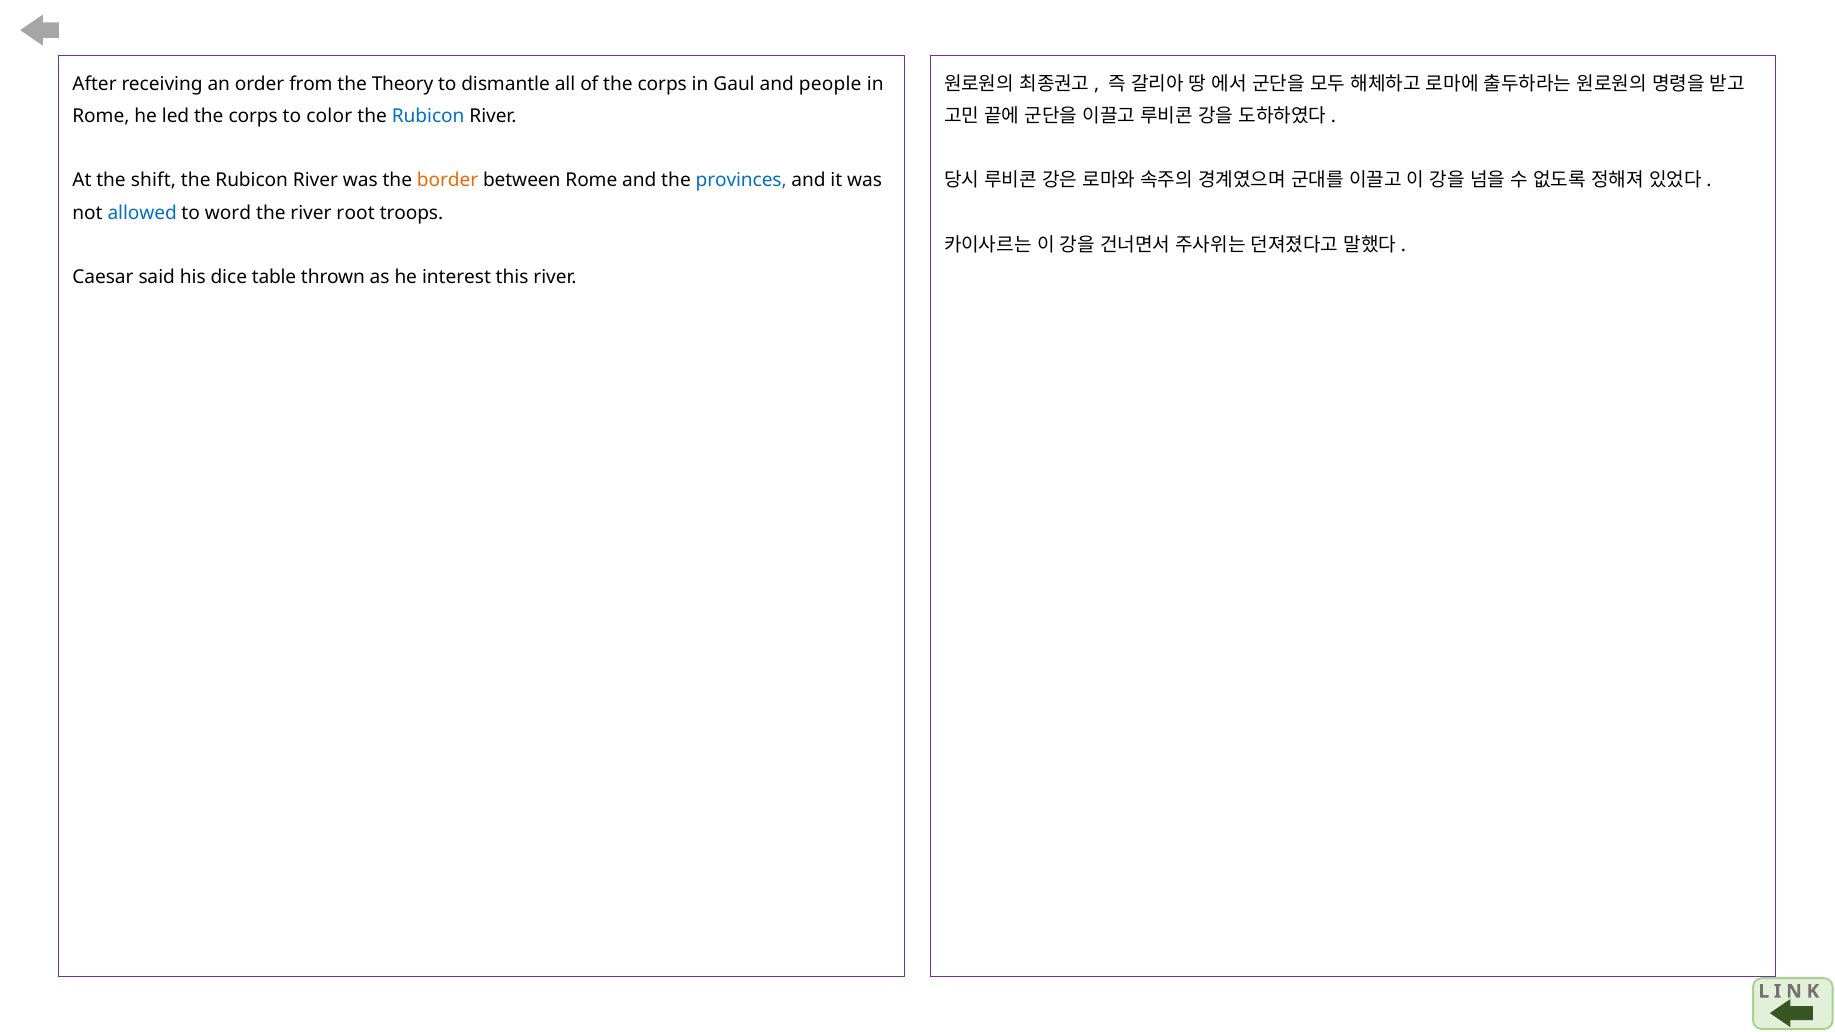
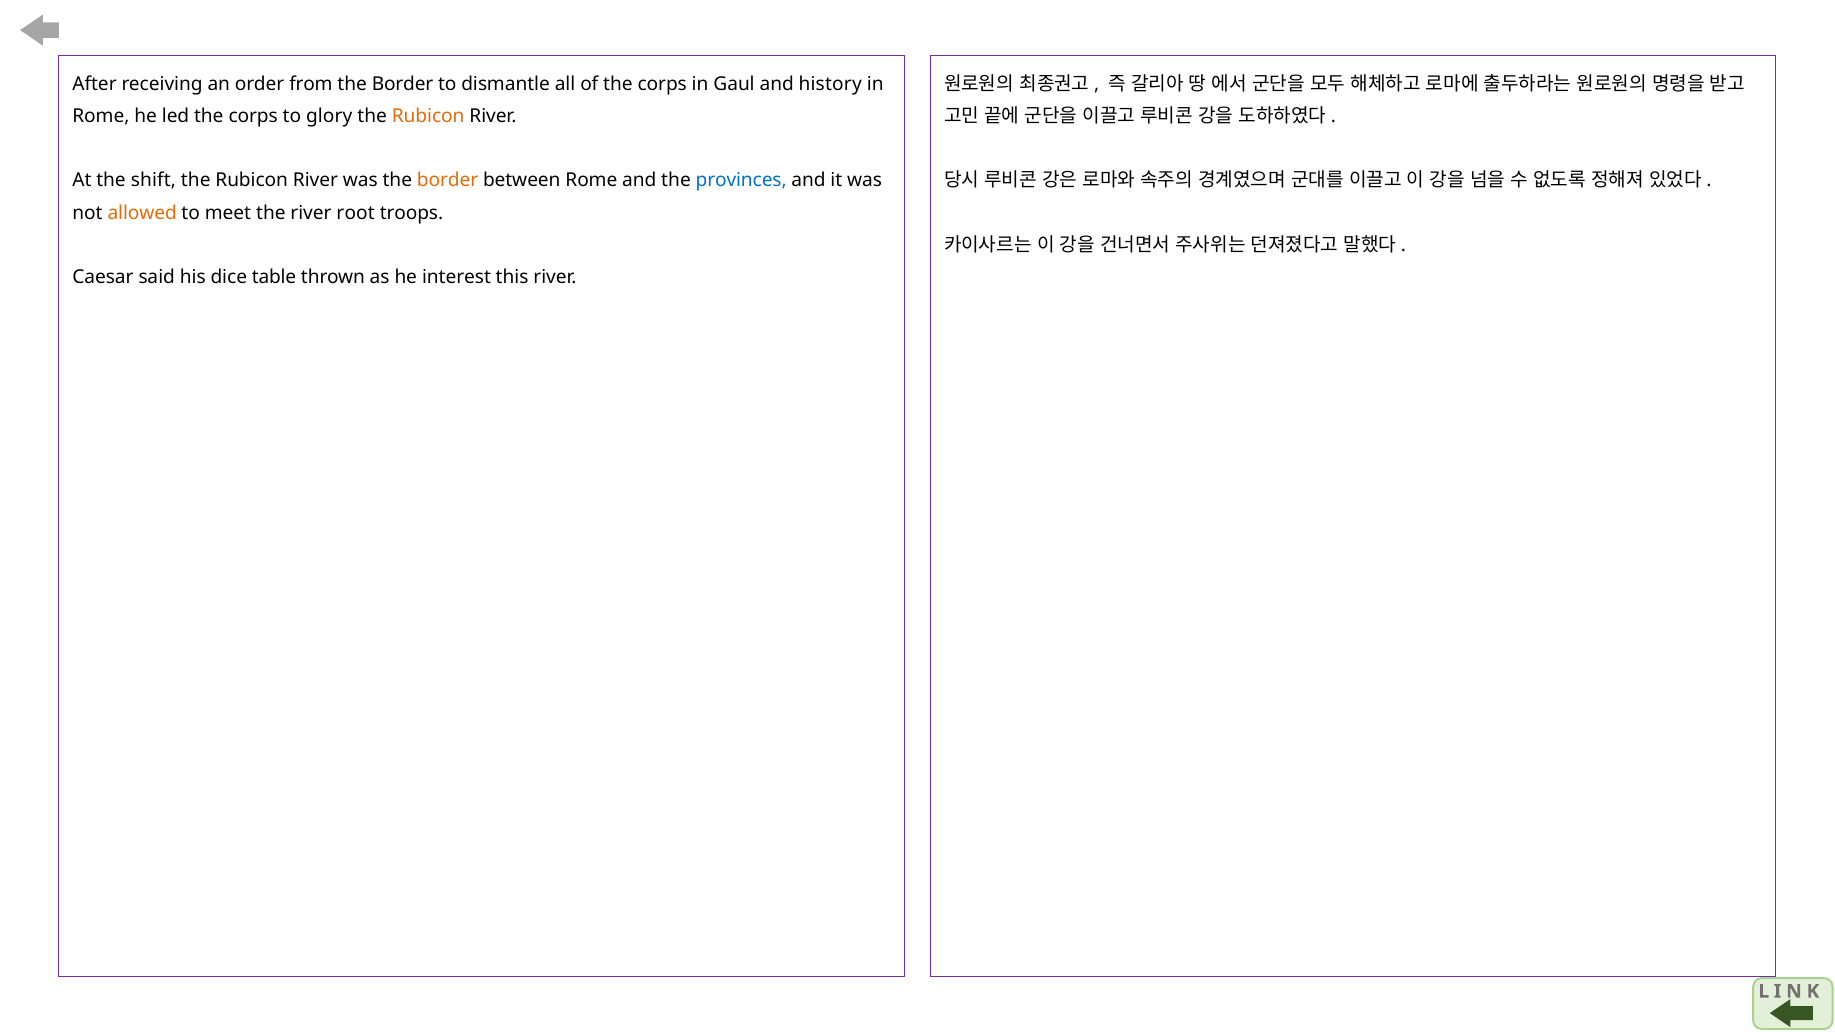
from the Theory: Theory -> Border (403, 84)
people: people -> history (830, 84)
color: color -> glory (329, 116)
Rubicon colour: blue -> orange (428, 116)
allowed colour: blue -> orange (142, 213)
word: word -> meet (228, 213)
